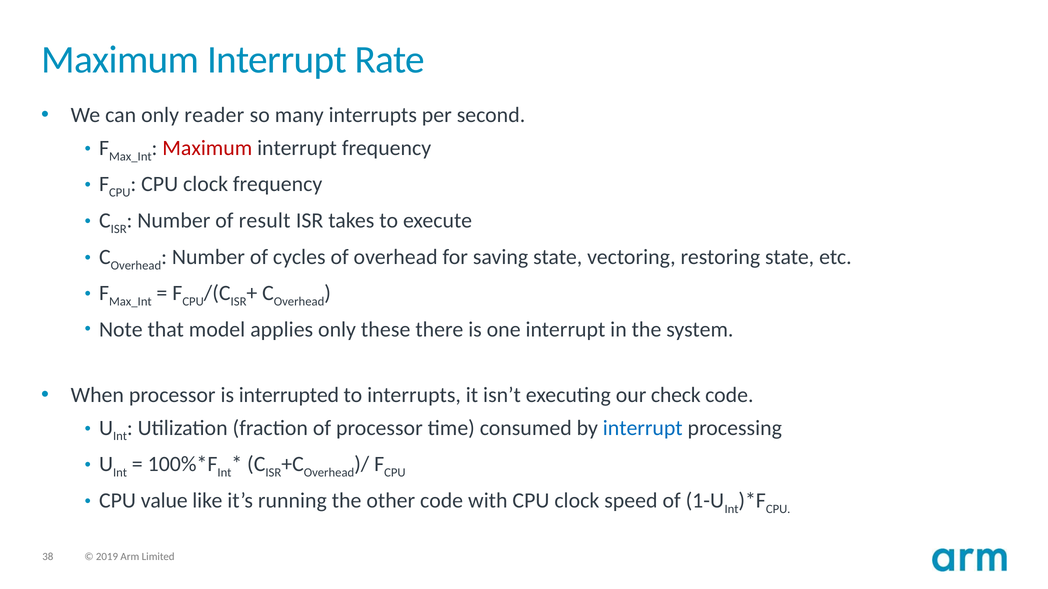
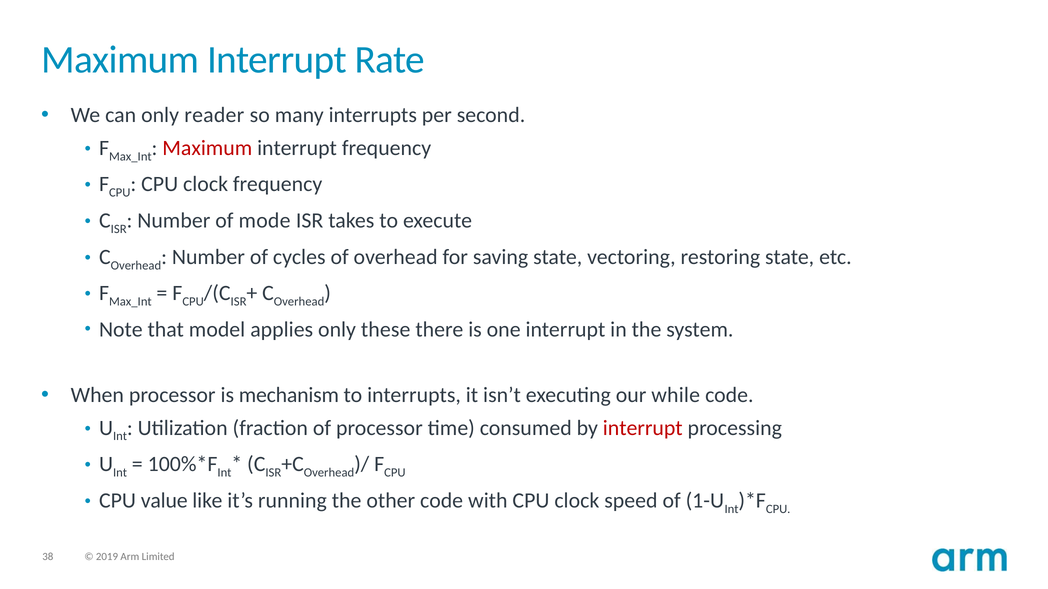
result: result -> mode (265, 221)
interrupted: interrupted -> mechanism (289, 395)
check: check -> while (676, 395)
interrupt colour: blue -> red (643, 428)
